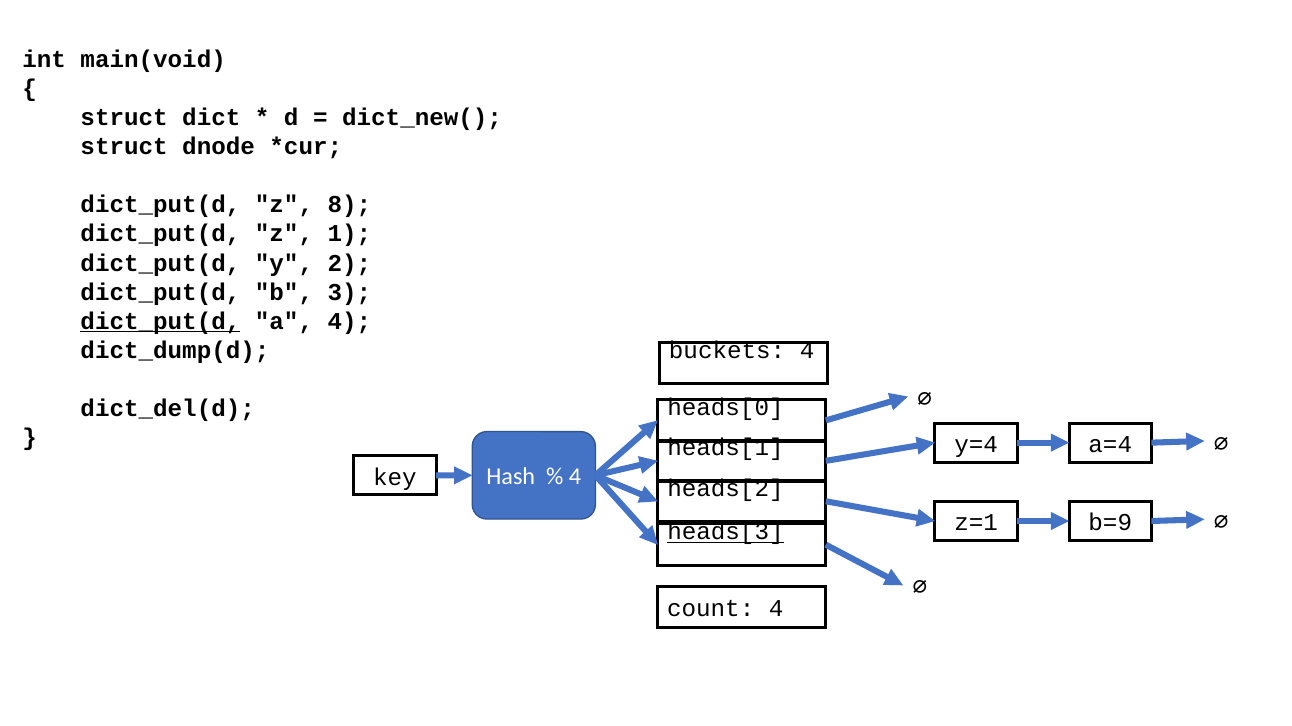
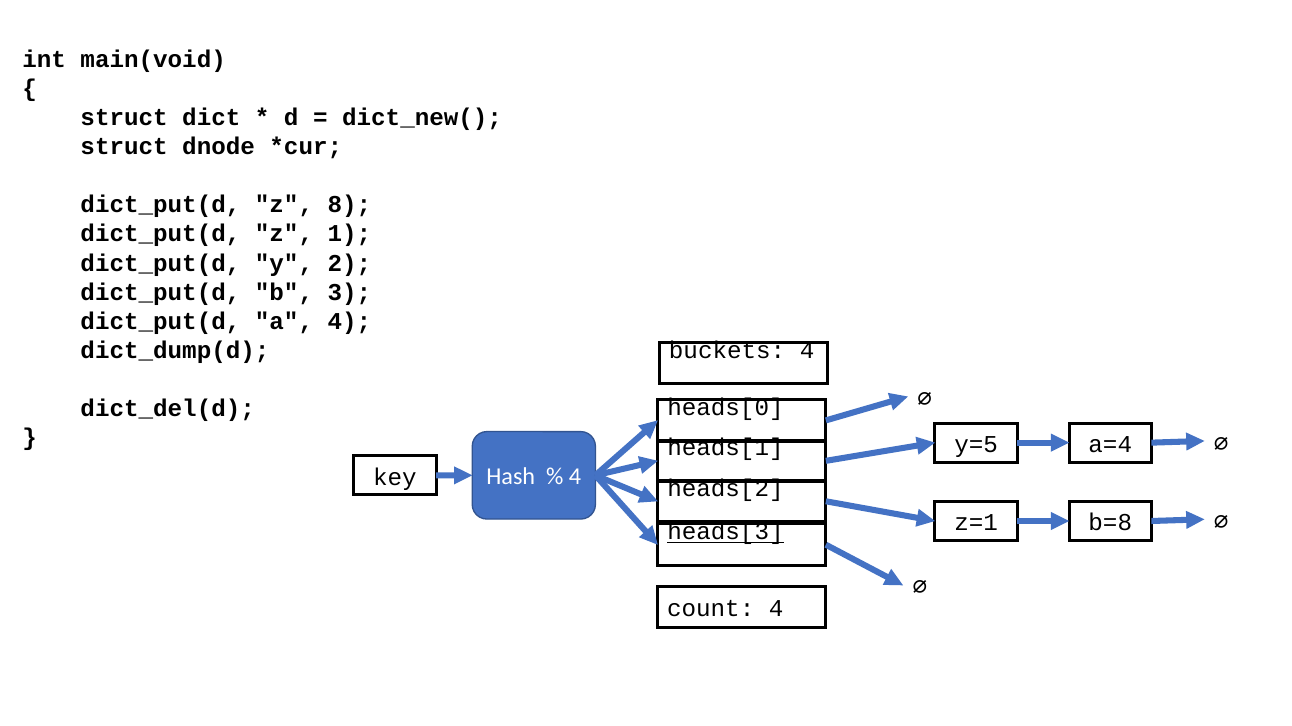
dict_put(d underline: present -> none (160, 321)
y=4: y=4 -> y=5 (976, 445)
b=9: b=9 -> b=8 (1110, 523)
